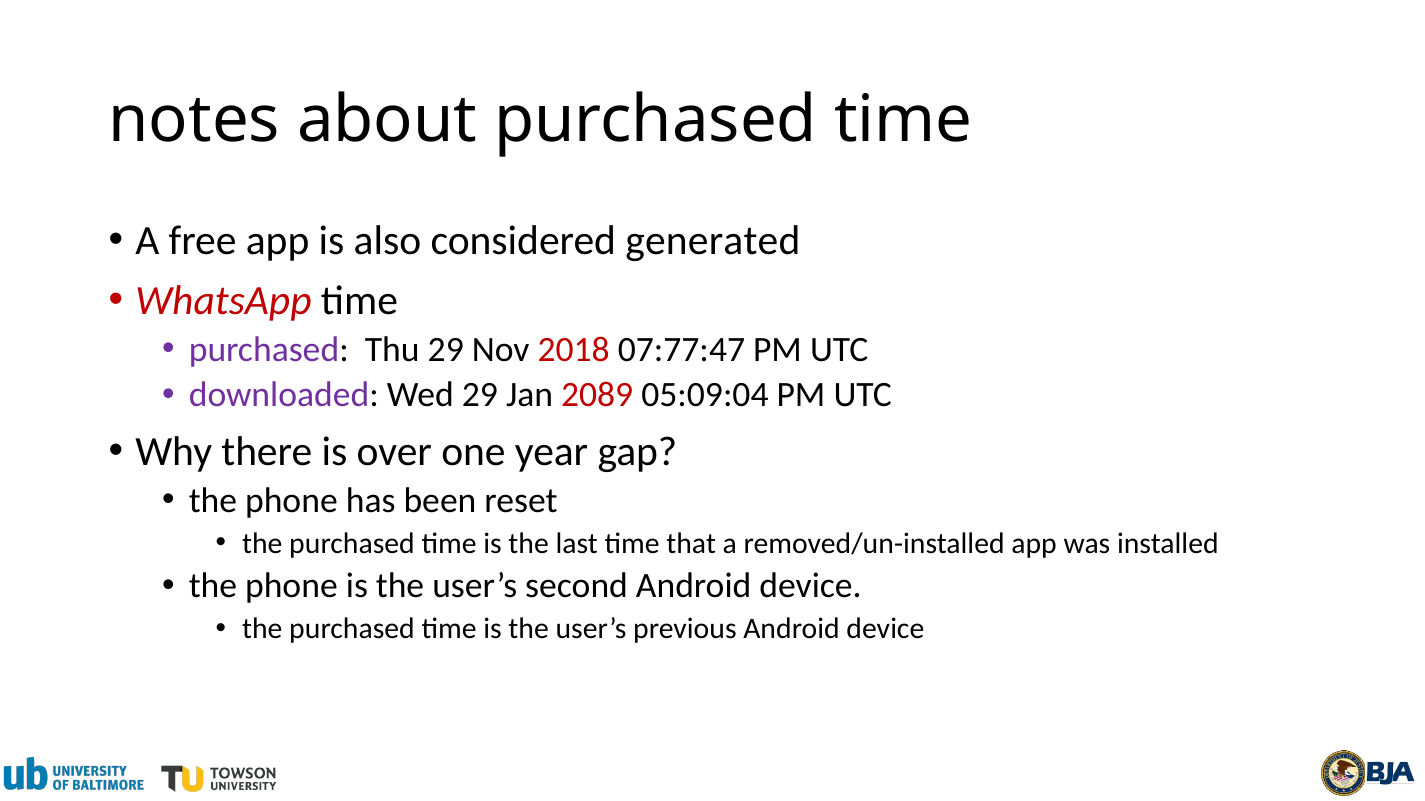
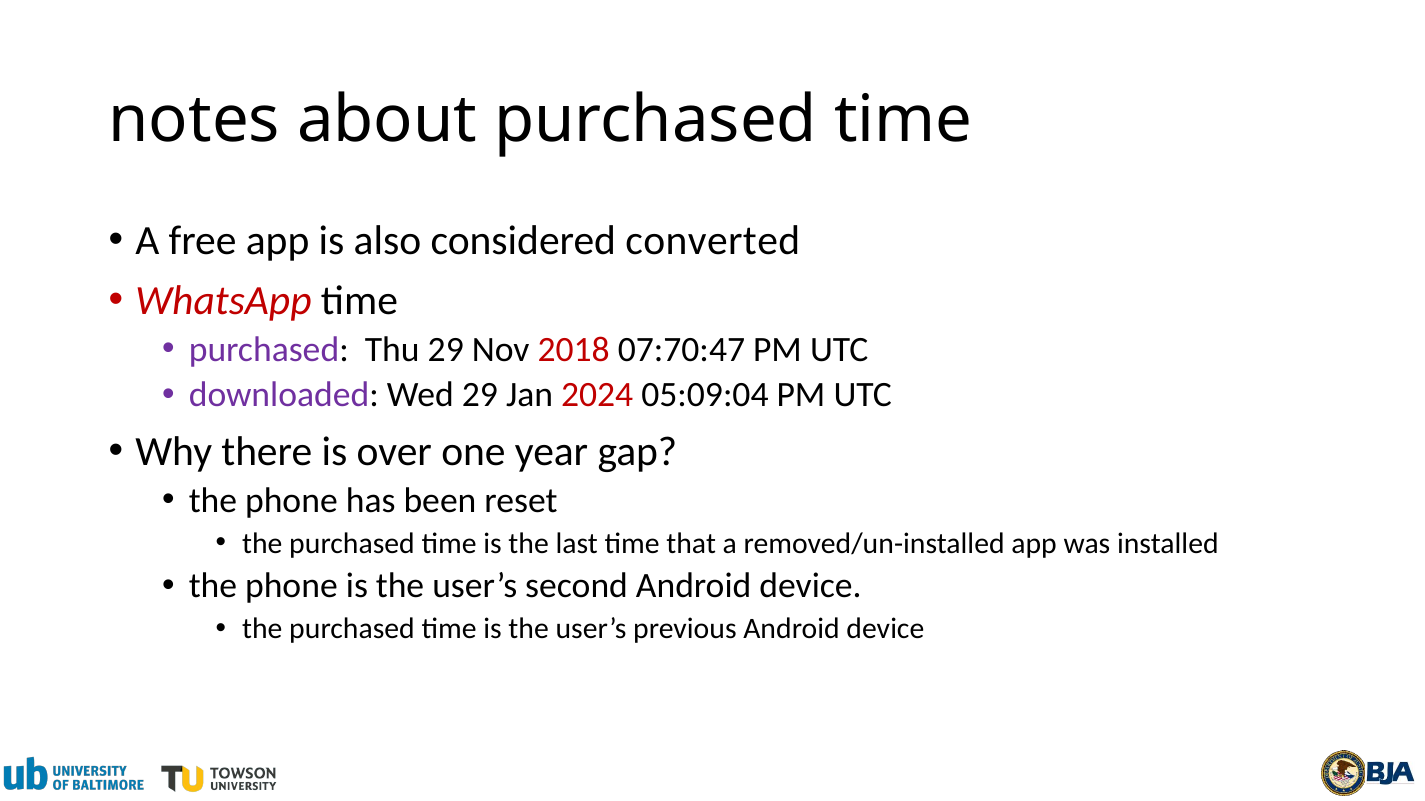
generated: generated -> converted (713, 241)
07:77:47: 07:77:47 -> 07:70:47 (681, 350)
2089: 2089 -> 2024 (597, 395)
